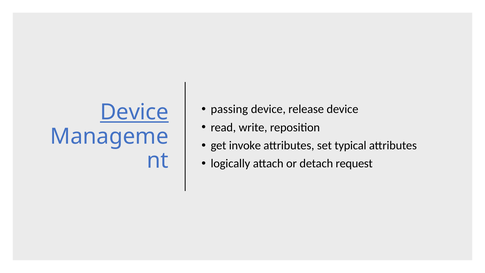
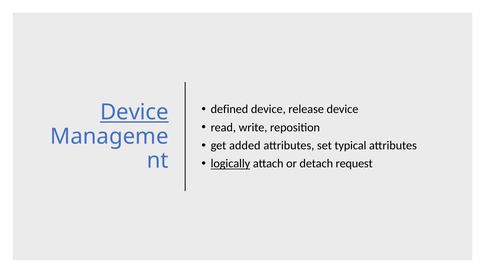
passing: passing -> defined (229, 109)
invoke: invoke -> added (245, 145)
logically underline: none -> present (230, 164)
